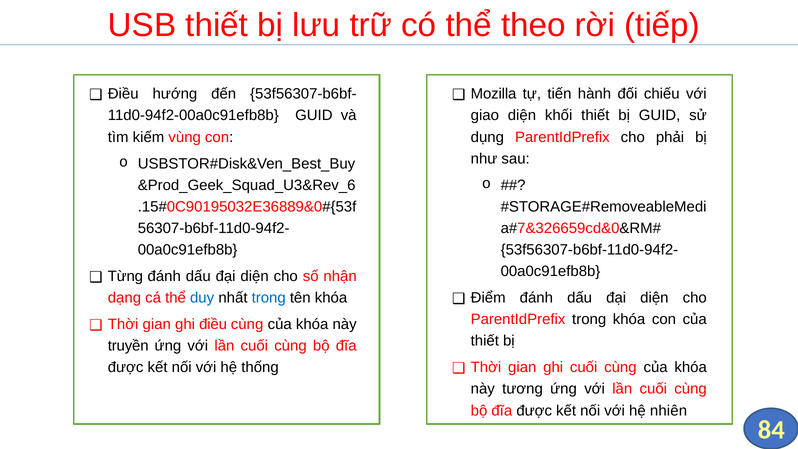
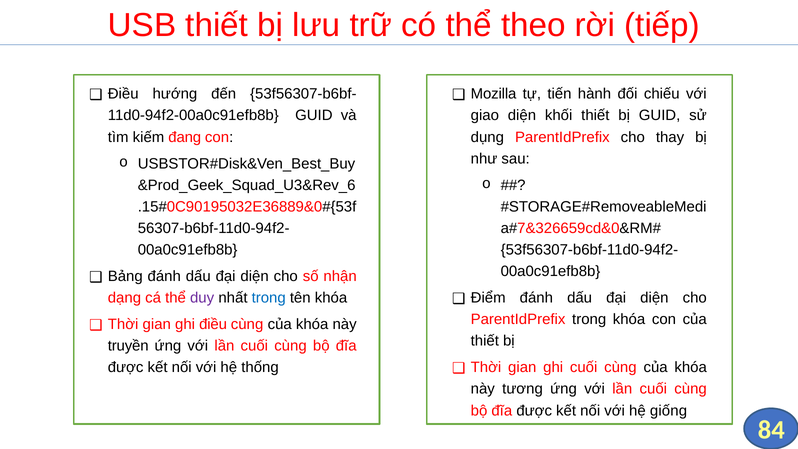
vùng: vùng -> đang (185, 137)
phải: phải -> thay (670, 137)
Từng: Từng -> Bảng (125, 276)
duy colour: blue -> purple (202, 298)
nhiên: nhiên -> giống (669, 410)
